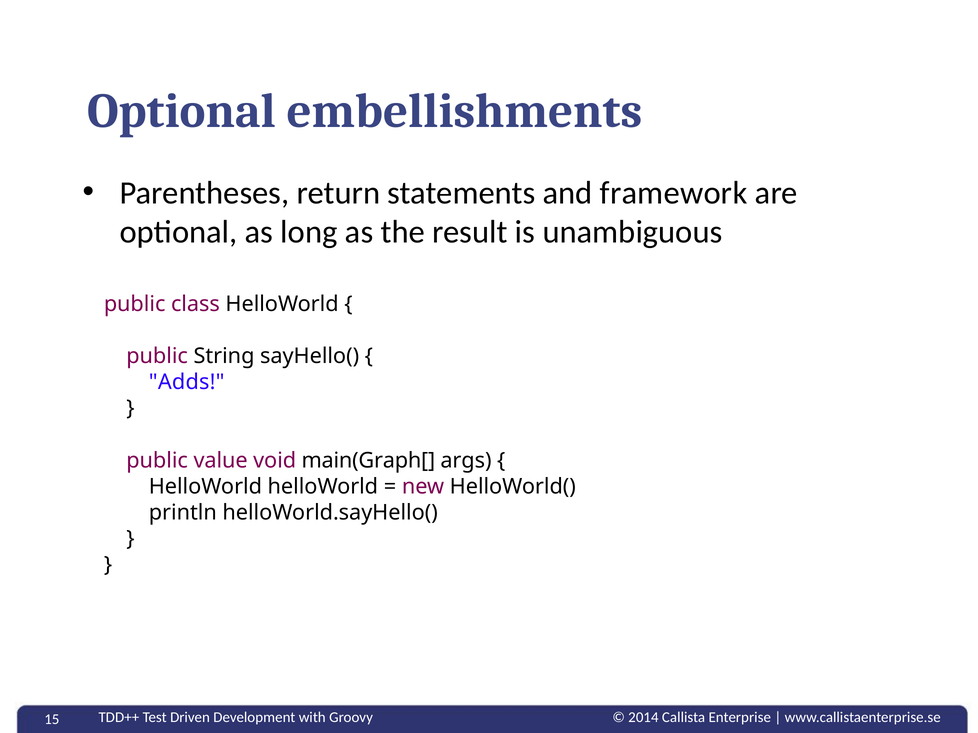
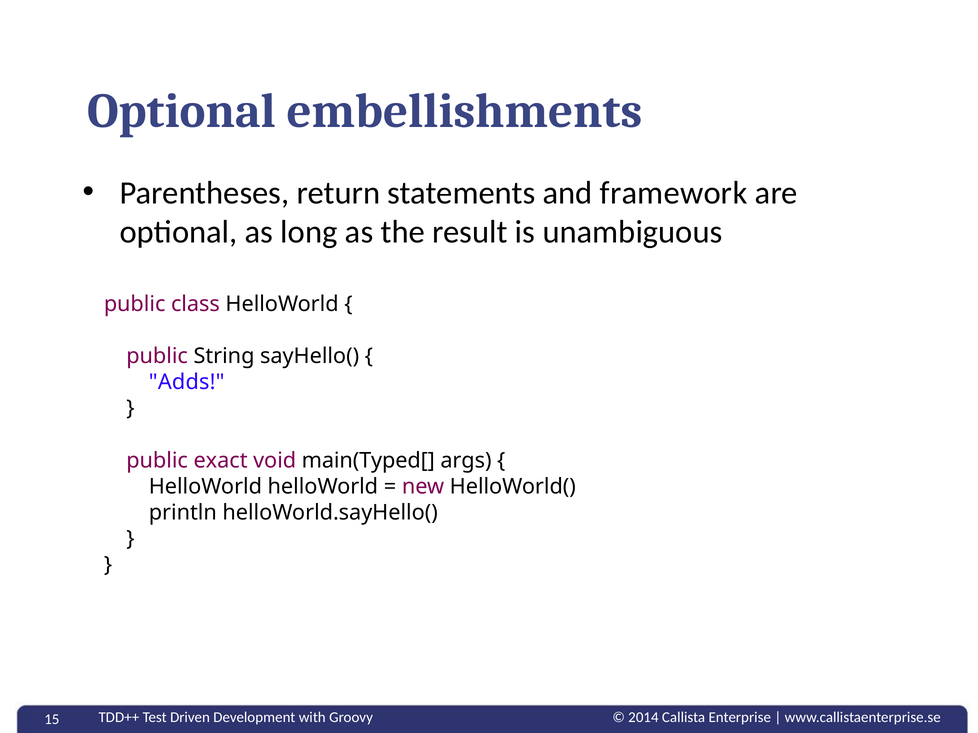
value: value -> exact (221, 461)
main(Graph[: main(Graph[ -> main(Typed[ (368, 461)
